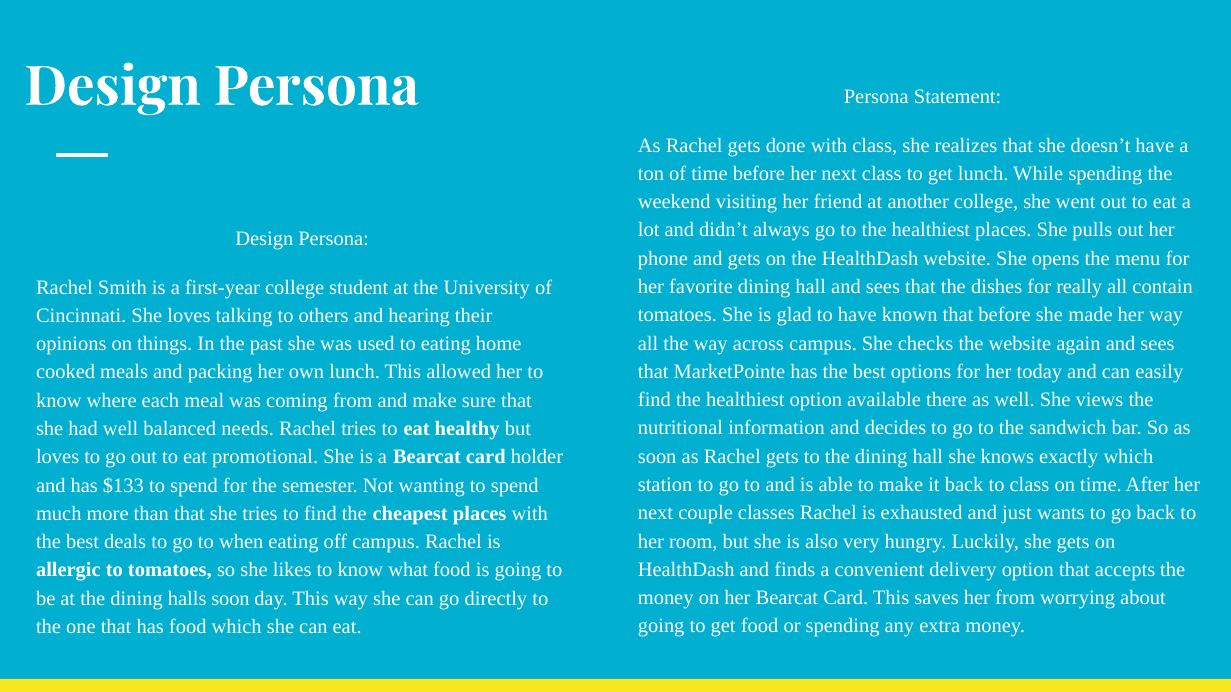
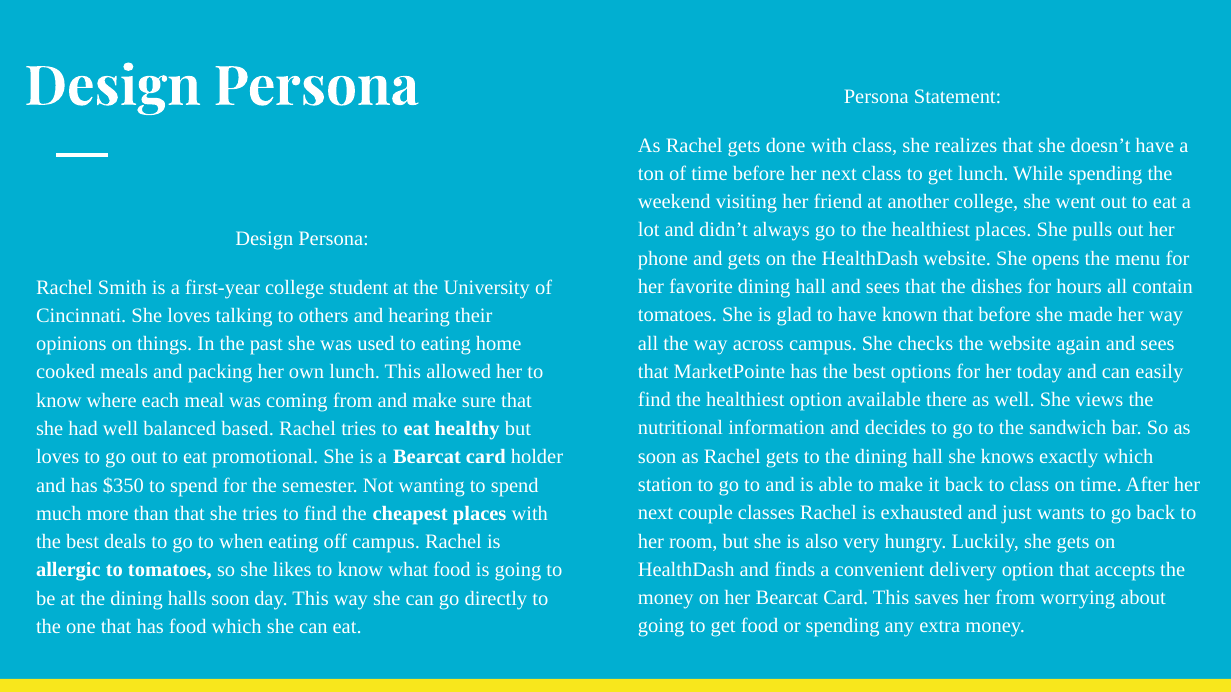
really: really -> hours (1079, 287)
needs: needs -> based (248, 429)
$133: $133 -> $350 (123, 486)
